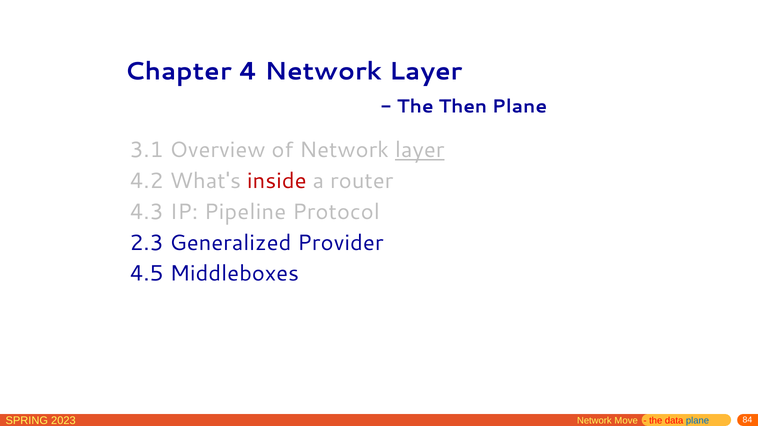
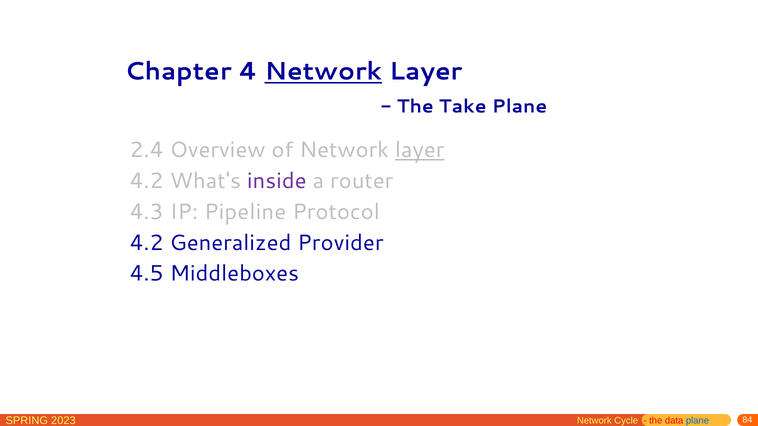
Network underline: none -> present (323, 72)
Then: Then -> Take (463, 107)
3.1: 3.1 -> 2.4 (147, 150)
inside colour: red -> purple (277, 181)
2.3: 2.3 -> 4.2 (147, 243)
Move: Move -> Cycle (626, 421)
